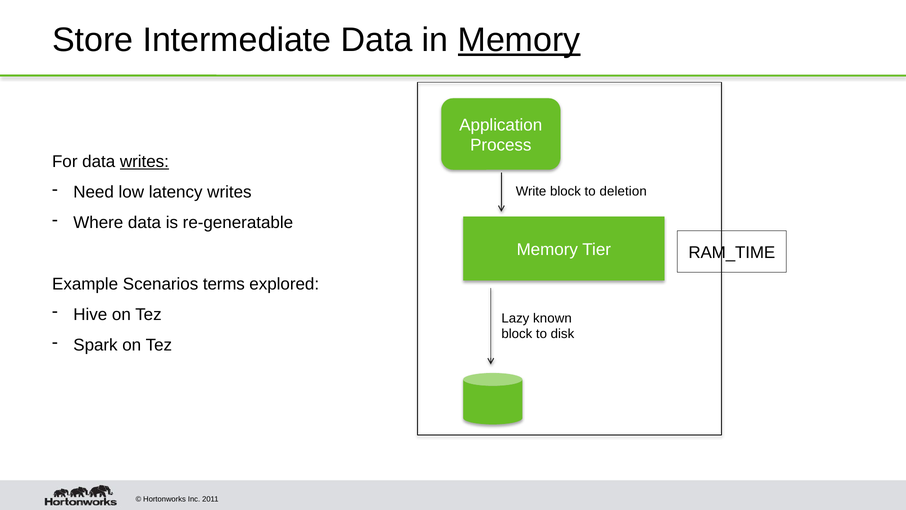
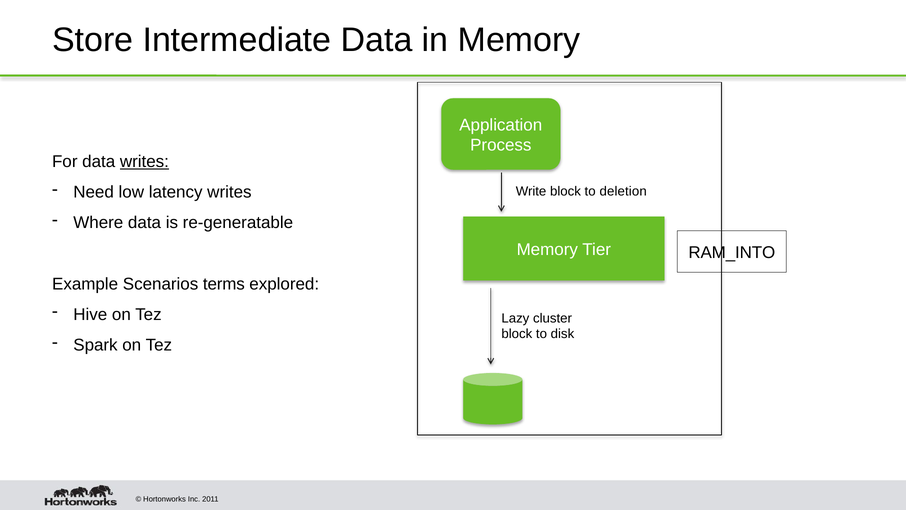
Memory underline: present -> none (519, 40)
RAM_TIME: RAM_TIME -> RAM_INTO (732, 253)
known: known -> cluster (553, 318)
